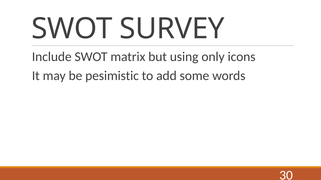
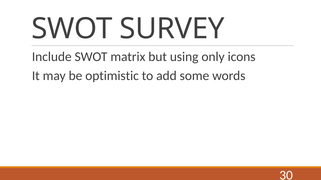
pesimistic: pesimistic -> optimistic (112, 76)
